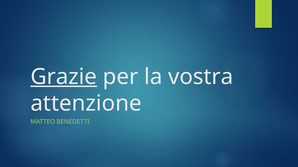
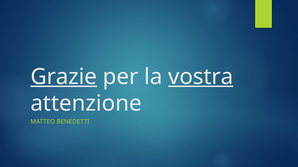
vostra underline: none -> present (201, 77)
